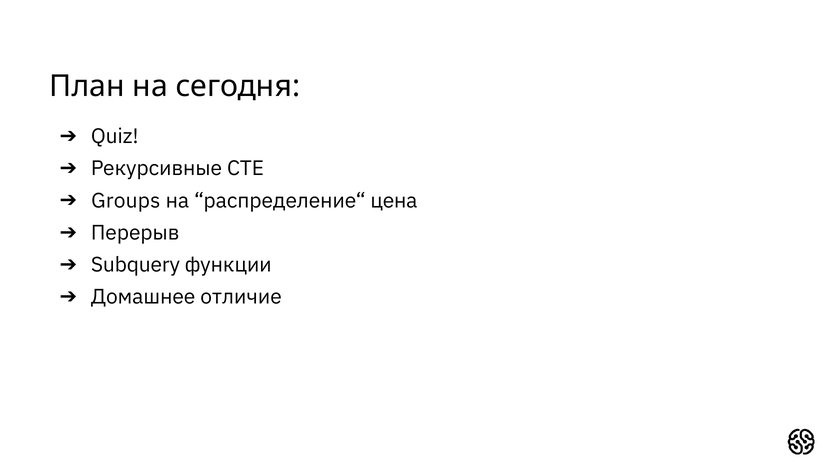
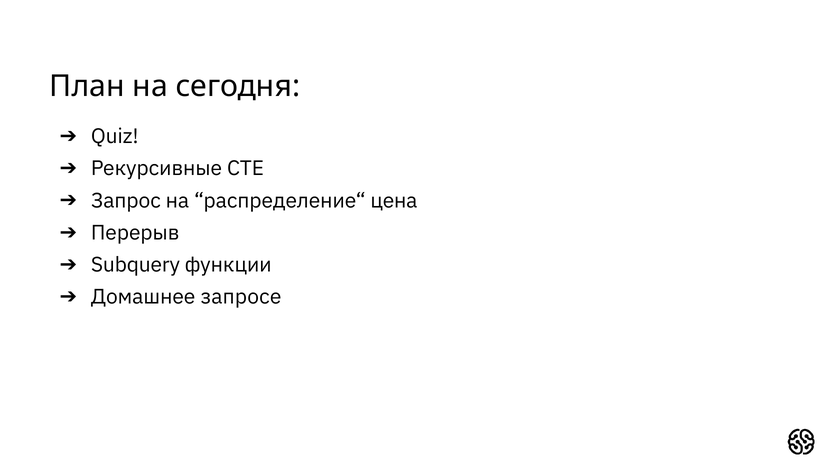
Groups: Groups -> Запрос (126, 201)
отличие: отличие -> запросе (241, 297)
